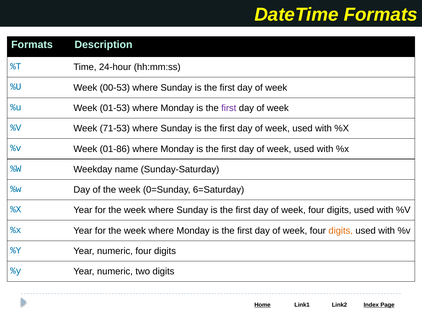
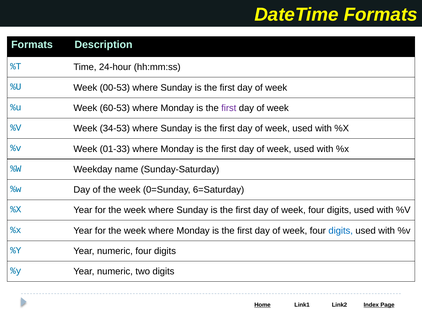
01-53: 01-53 -> 60-53 (115, 108)
71-53: 71-53 -> 34-53 (115, 128)
01-86: 01-86 -> 01-33 (115, 149)
digits colour: orange -> blue (341, 230)
